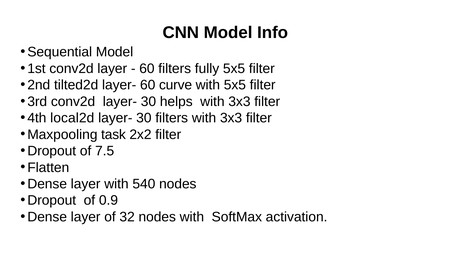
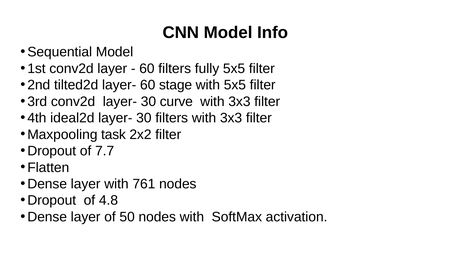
curve: curve -> stage (176, 85)
helps: helps -> curve (176, 102)
local2d: local2d -> ideal2d (72, 118)
7.5: 7.5 -> 7.7 (105, 151)
540: 540 -> 761 (144, 184)
0.9: 0.9 -> 4.8 (108, 201)
32: 32 -> 50 (127, 217)
